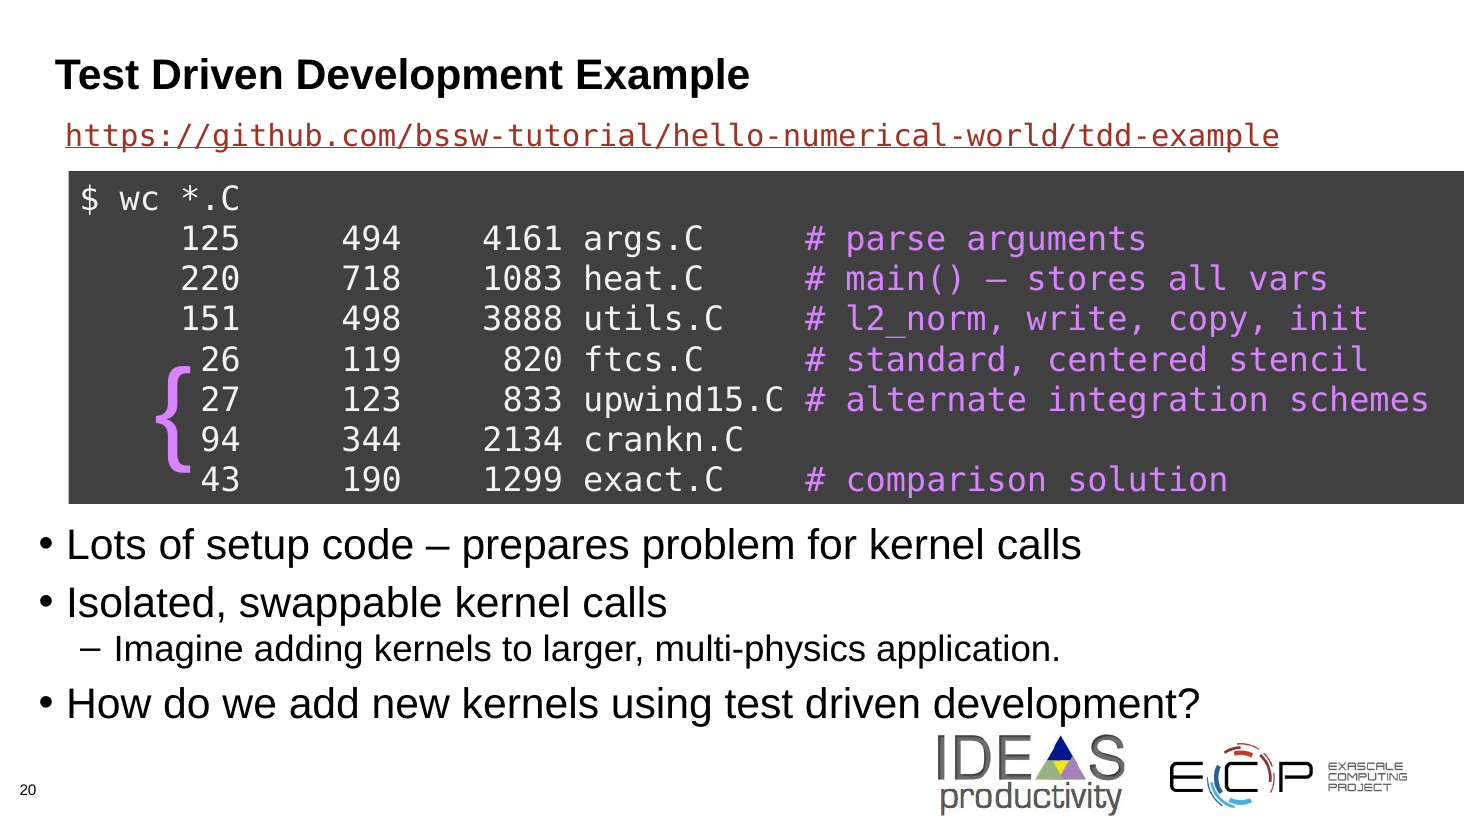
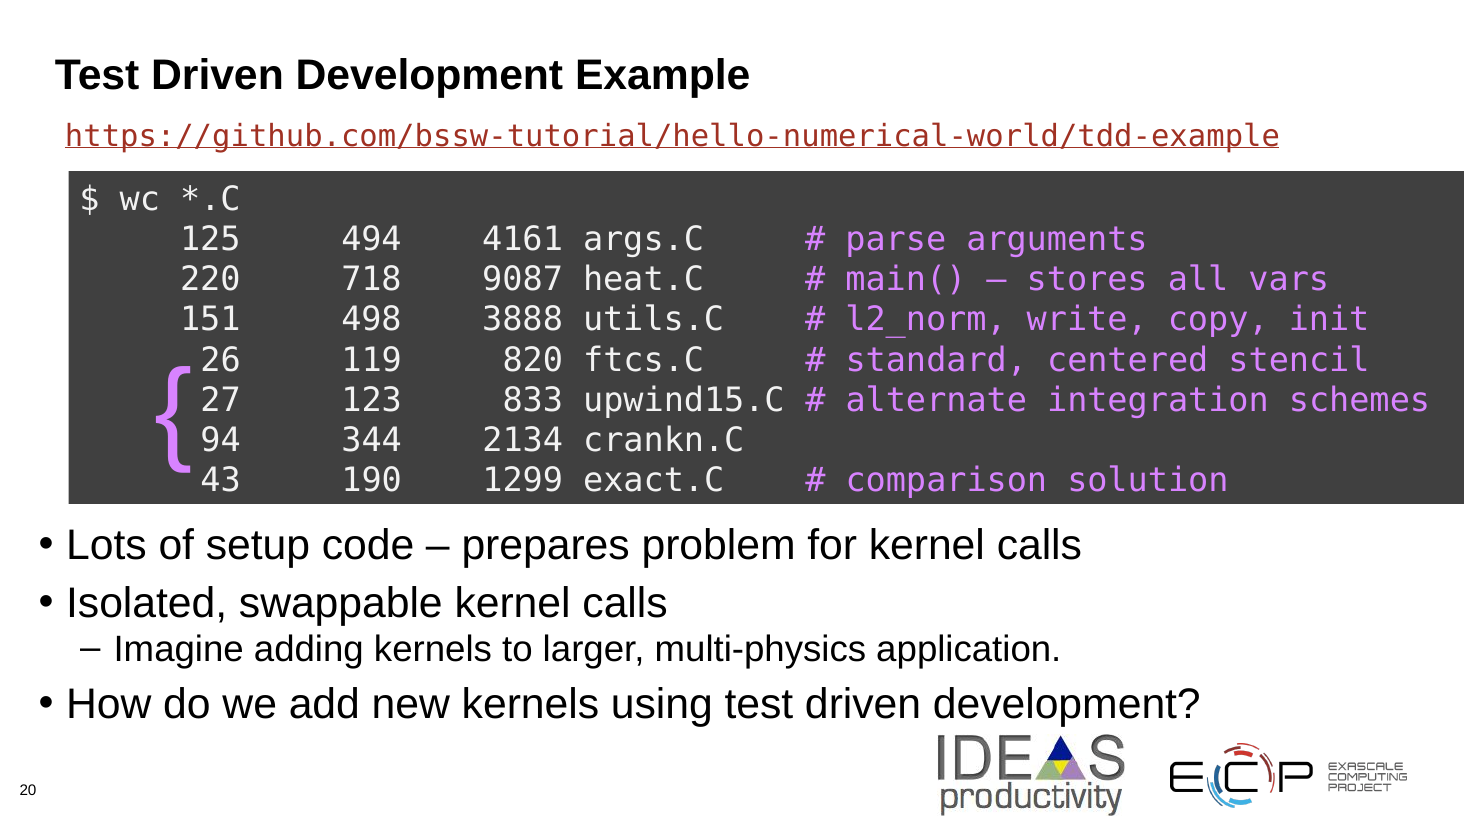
1083: 1083 -> 9087 (523, 279)
